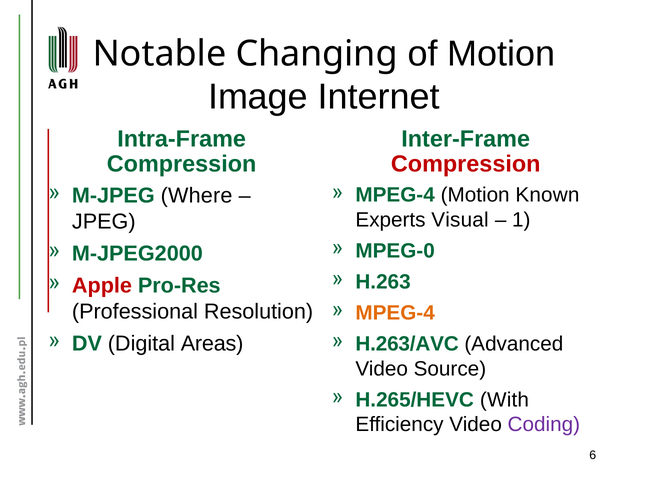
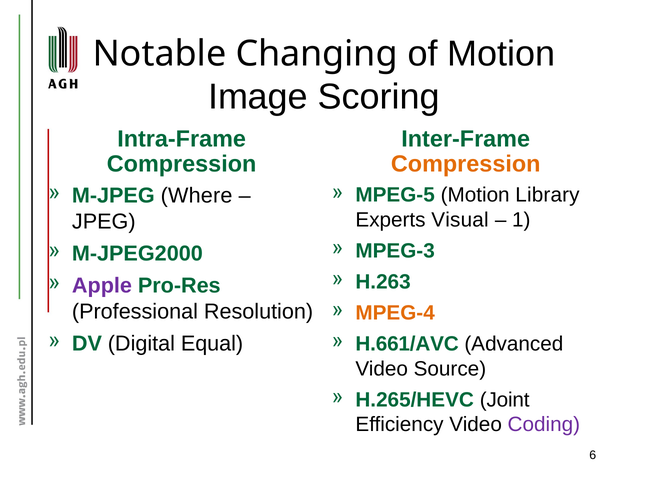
Internet: Internet -> Scoring (379, 97)
Compression colour: red -> orange (466, 164)
MPEG-4: MPEG-4 -> MPEG-5 (395, 195)
Known: Known -> Library (547, 195)
MPEG-0: MPEG-0 -> MPEG-3 (395, 251)
Apple colour: red -> purple (102, 286)
Areas: Areas -> Equal (212, 344)
H.263/AVC: H.263/AVC -> H.661/AVC (407, 344)
With: With -> Joint (505, 400)
